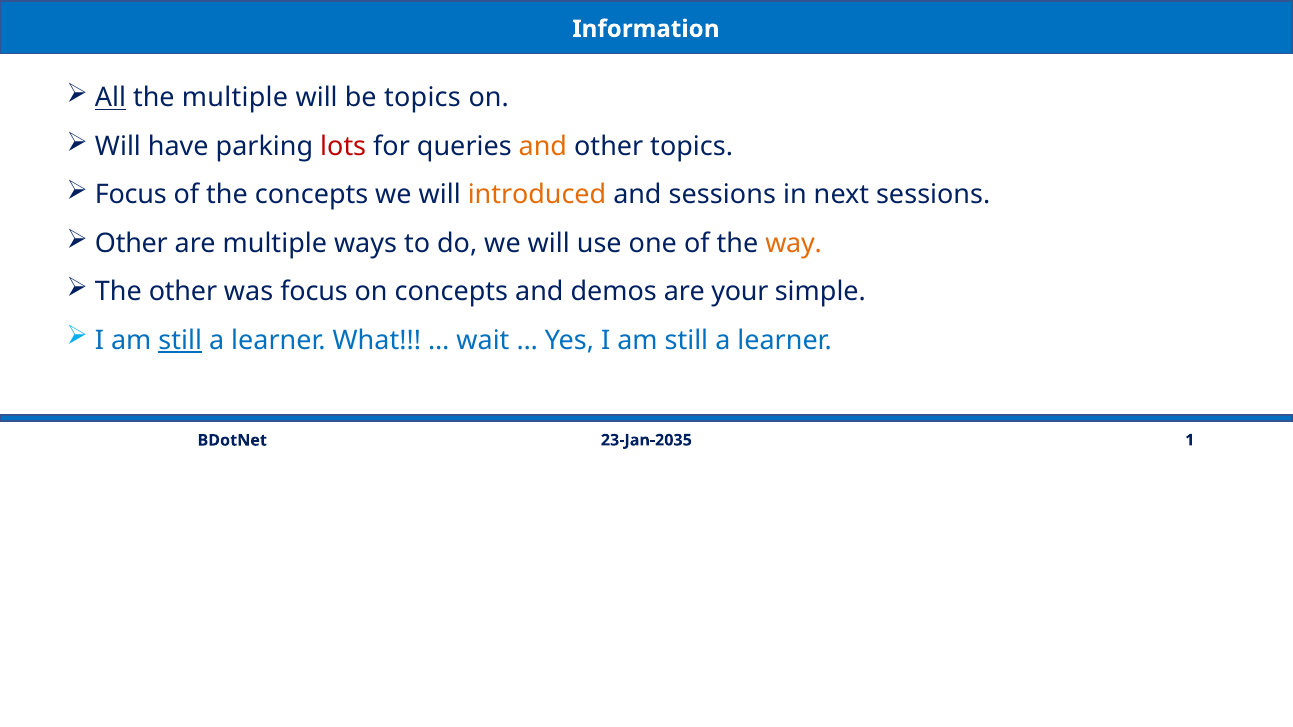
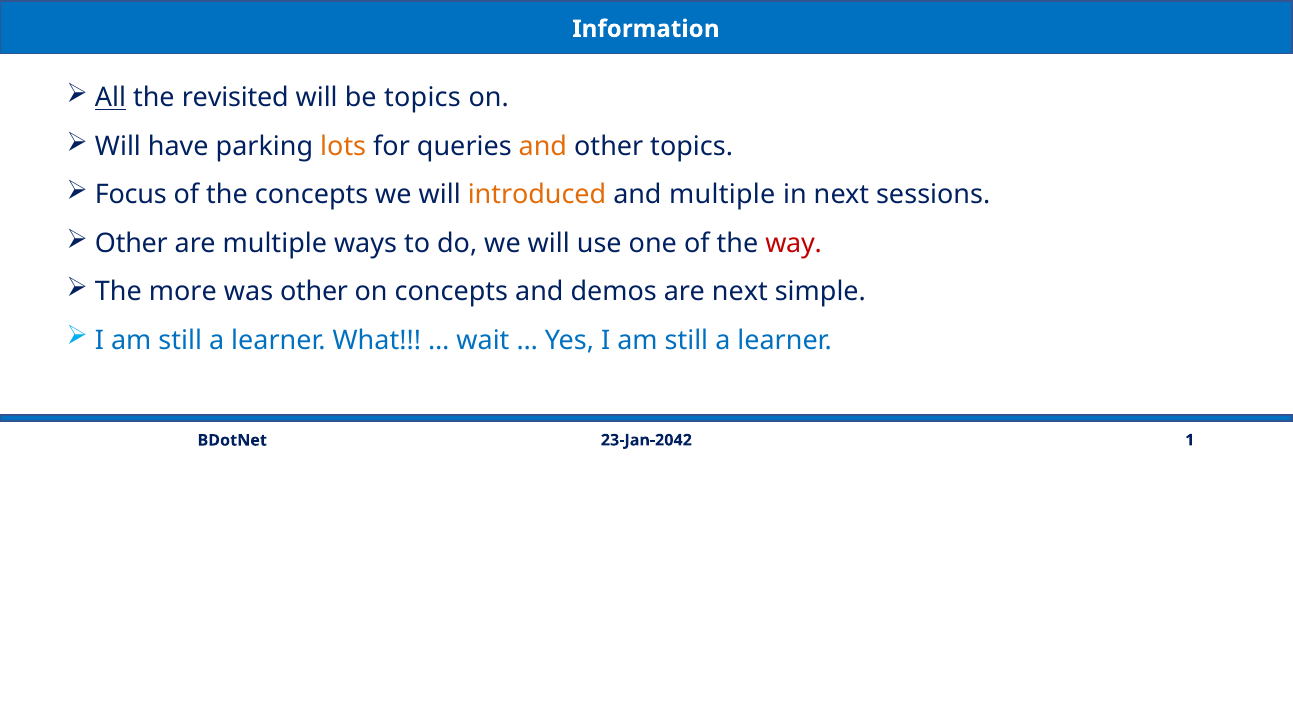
the multiple: multiple -> revisited (235, 98)
lots colour: red -> orange (343, 147)
and sessions: sessions -> multiple (722, 195)
way colour: orange -> red (794, 244)
The other: other -> more (183, 292)
was focus: focus -> other (314, 292)
are your: your -> next (740, 292)
still underline: present -> none (180, 341)
23-Jan-2035: 23-Jan-2035 -> 23-Jan-2042 (646, 440)
